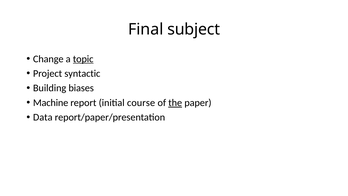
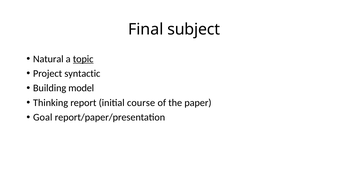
Change: Change -> Natural (48, 59)
biases: biases -> model (81, 88)
Machine: Machine -> Thinking (51, 103)
the underline: present -> none (175, 103)
Data: Data -> Goal (43, 117)
